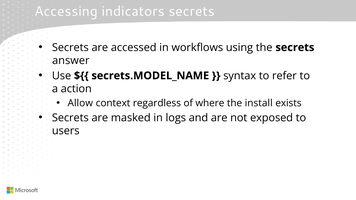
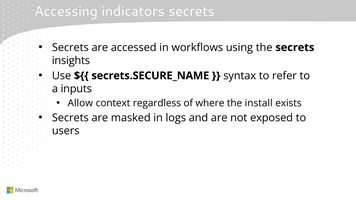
answer: answer -> insights (71, 61)
secrets.MODEL_NAME: secrets.MODEL_NAME -> secrets.SECURE_NAME (150, 76)
action: action -> inputs (76, 89)
